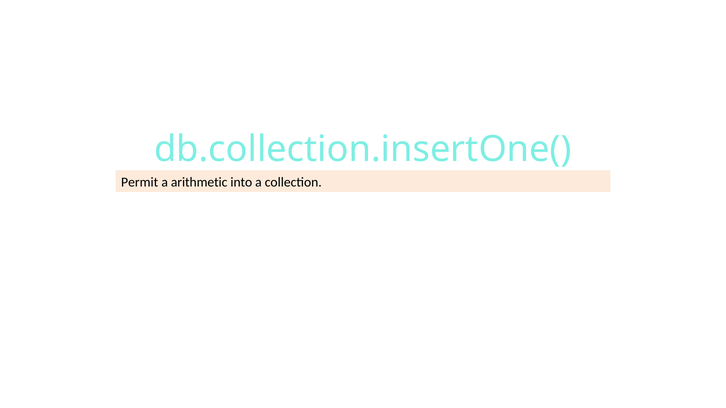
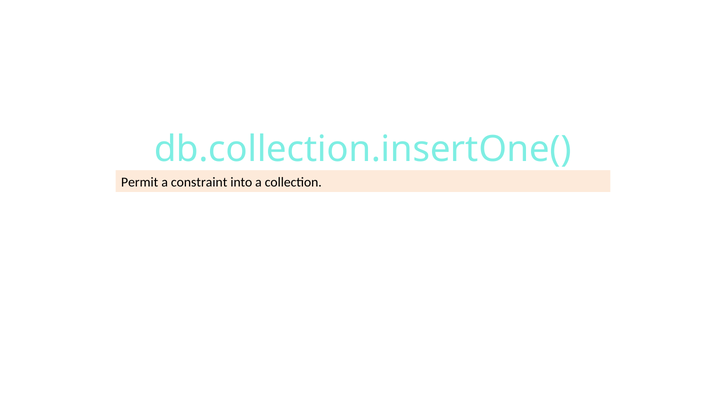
arithmetic: arithmetic -> constraint (199, 182)
